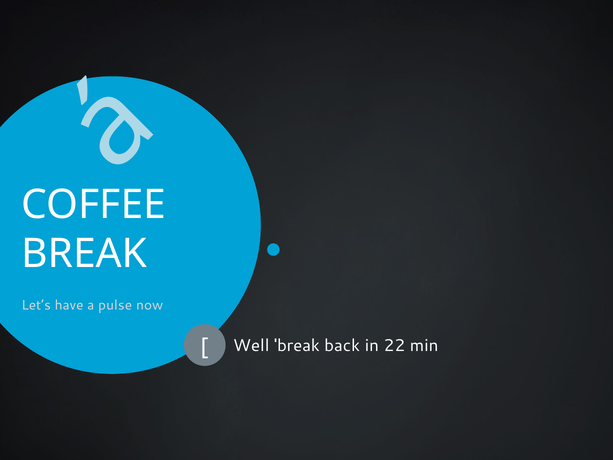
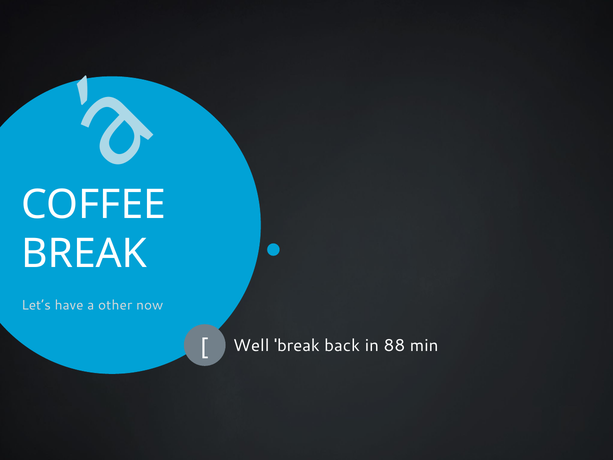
pulse: pulse -> other (115, 305)
22: 22 -> 88 (394, 345)
